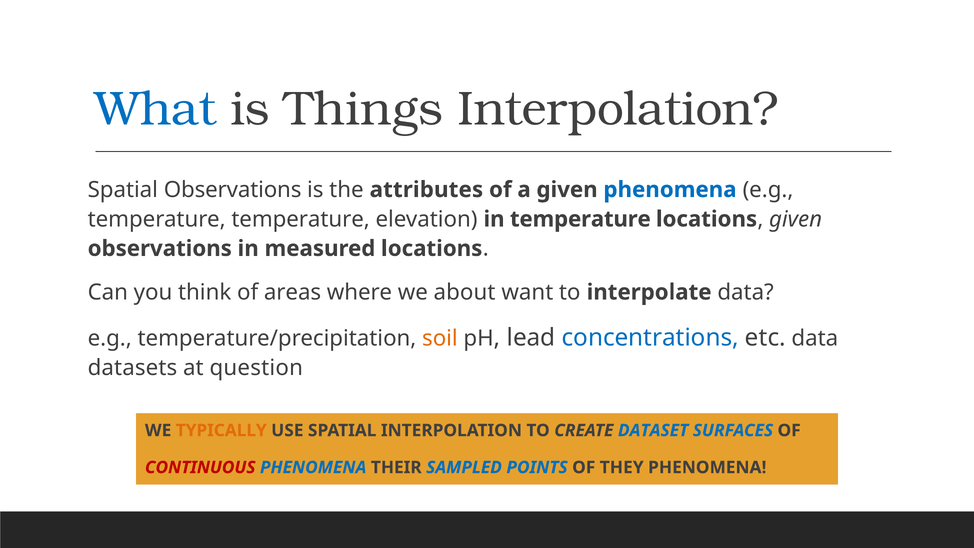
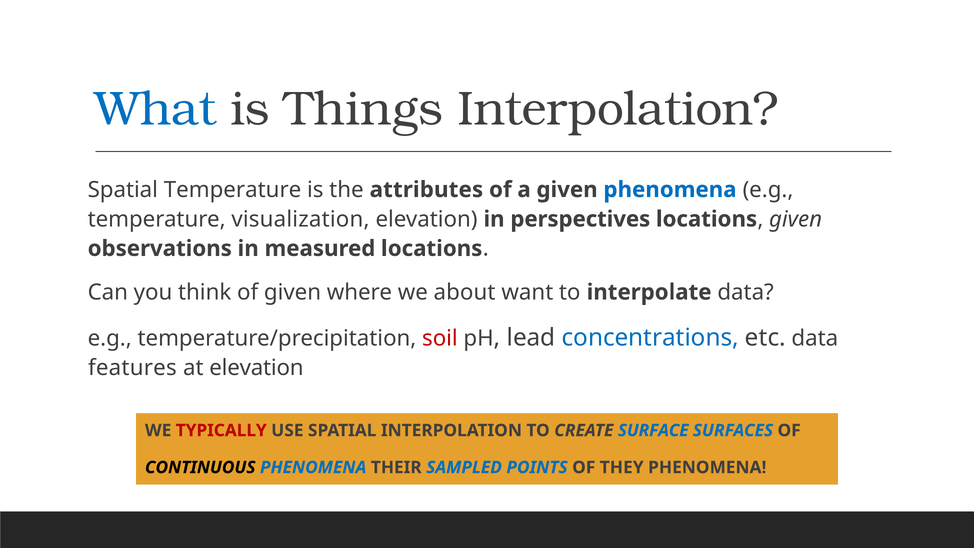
Spatial Observations: Observations -> Temperature (233, 190)
temperature temperature: temperature -> visualization (300, 219)
in temperature: temperature -> perspectives (580, 219)
of areas: areas -> given (292, 292)
soil colour: orange -> red (440, 338)
datasets: datasets -> features (132, 368)
at question: question -> elevation (256, 368)
TYPICALLY colour: orange -> red (221, 430)
DATASET: DATASET -> SURFACE (653, 430)
CONTINUOUS colour: red -> black (200, 467)
